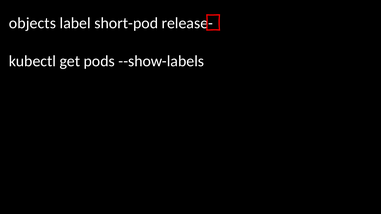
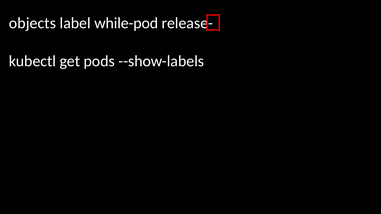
short-pod: short-pod -> while-pod (126, 23)
